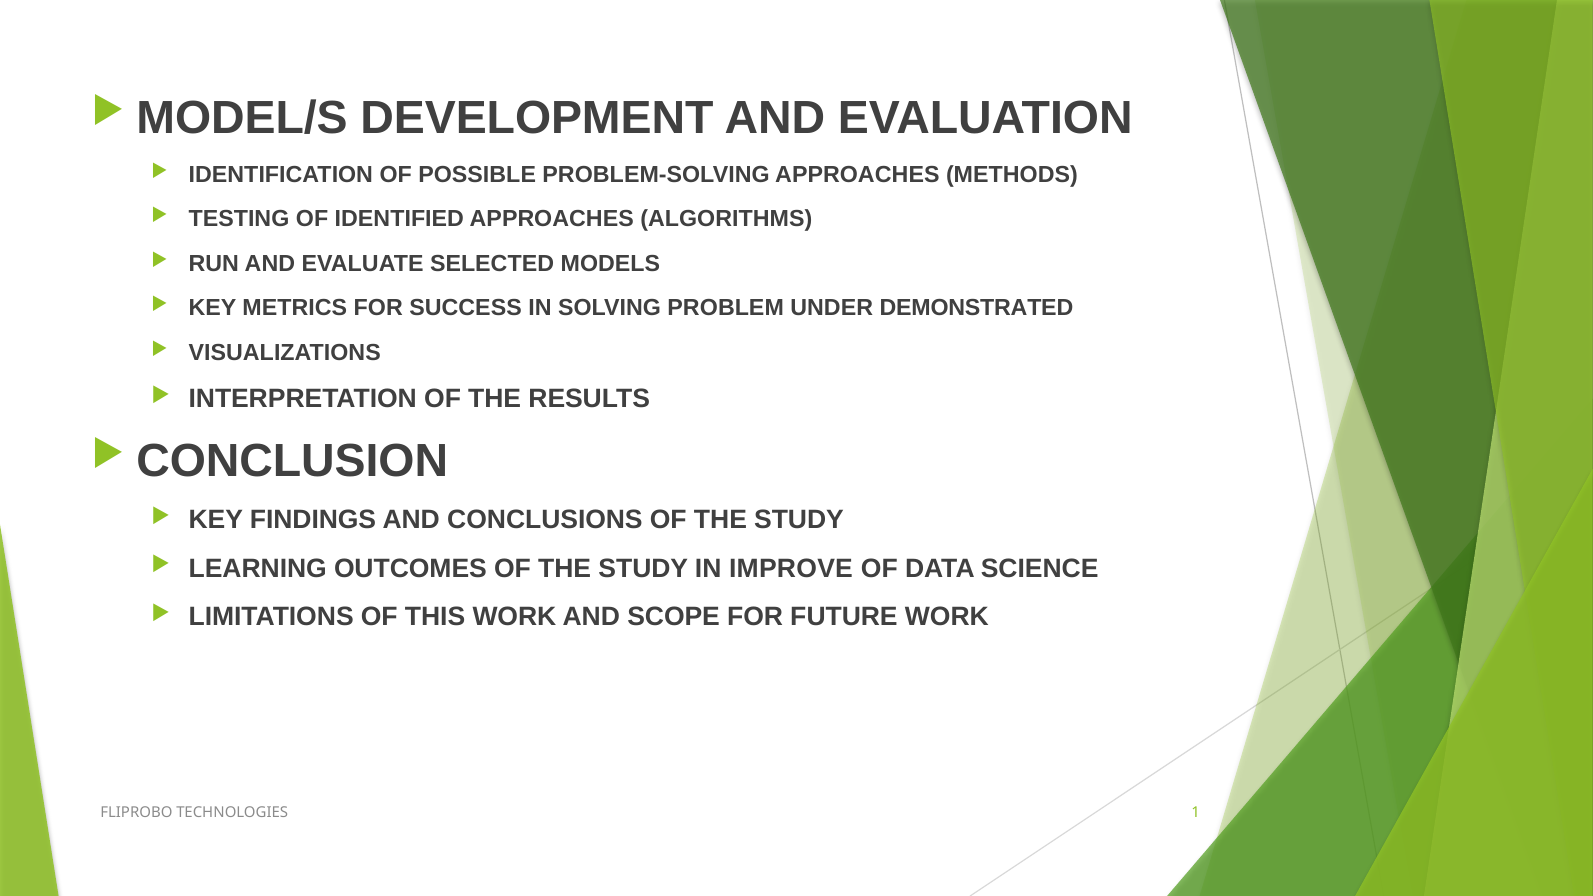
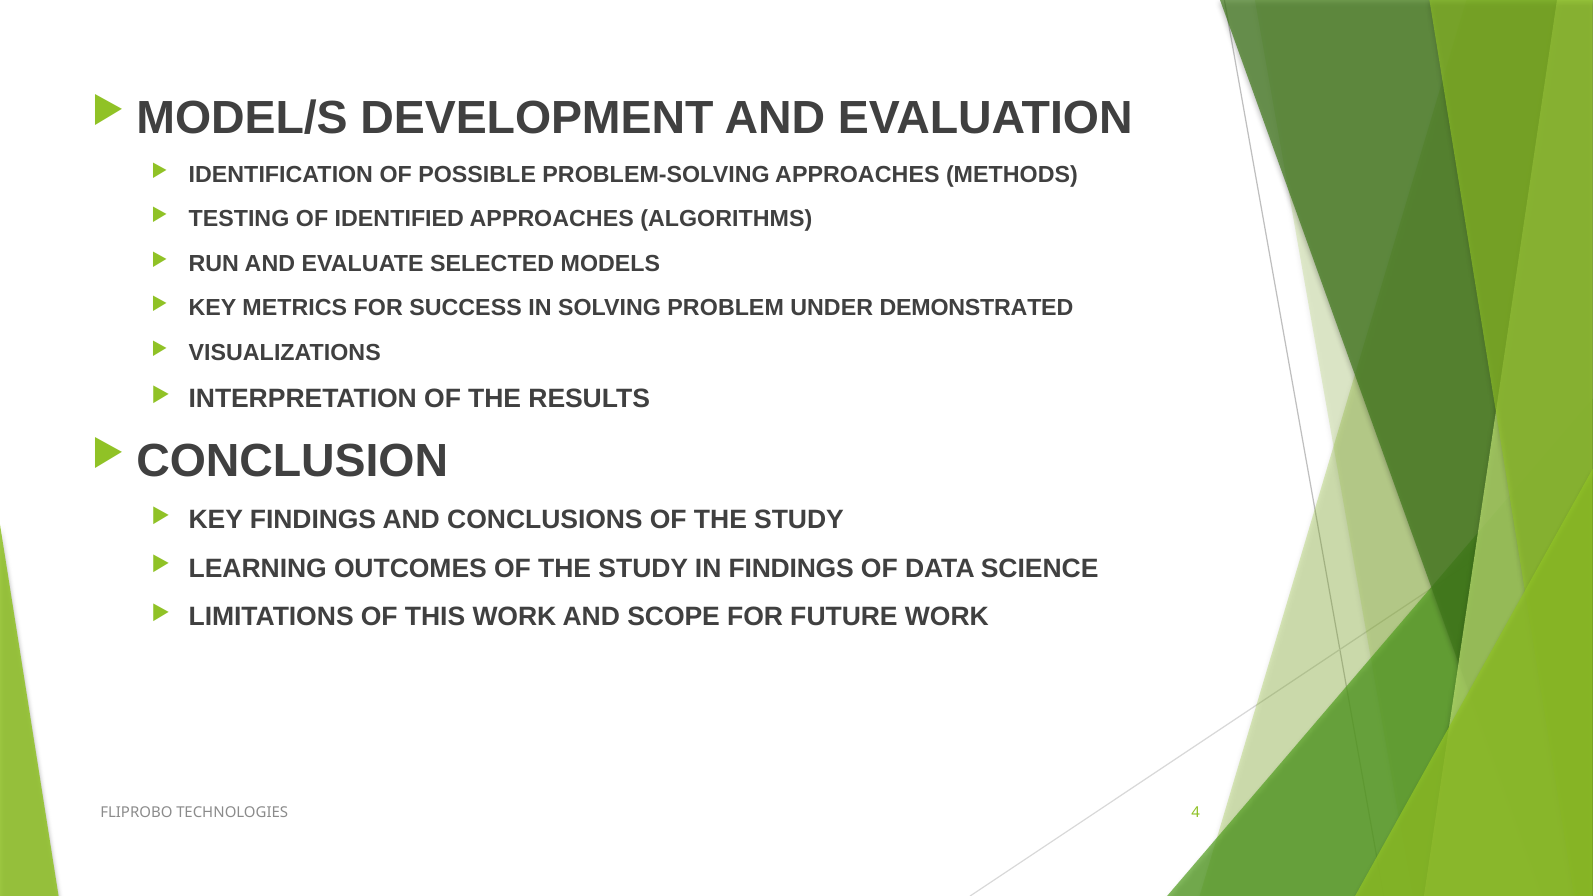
IN IMPROVE: IMPROVE -> FINDINGS (791, 568)
1: 1 -> 4 (1196, 813)
